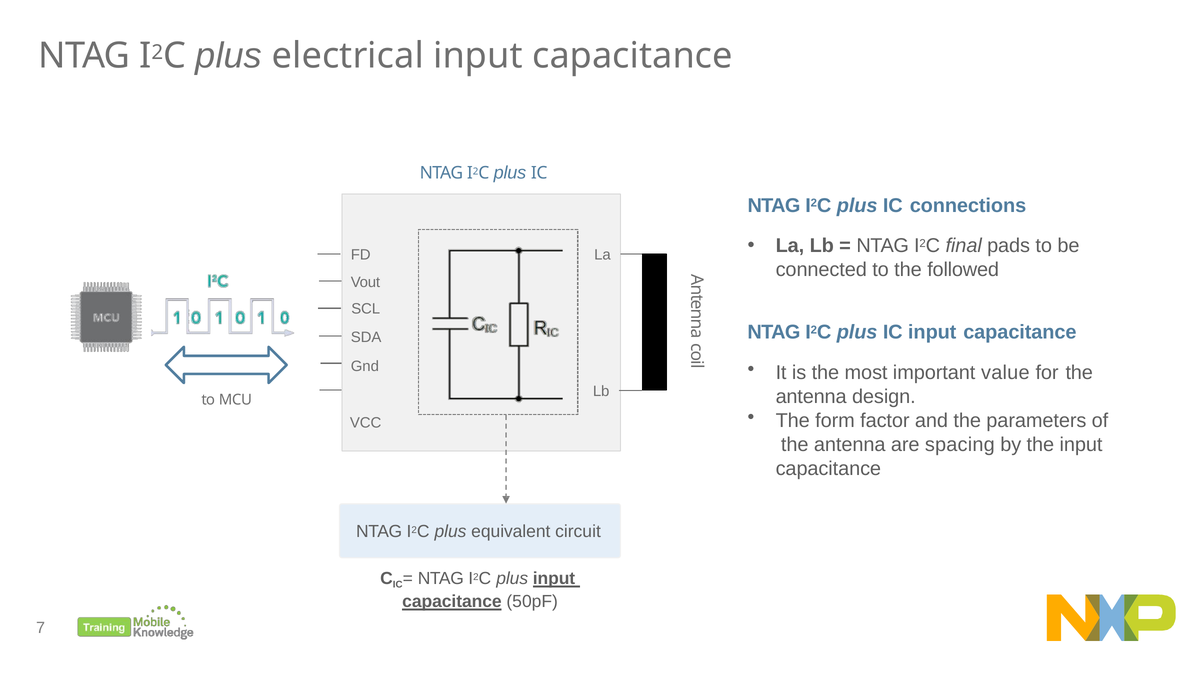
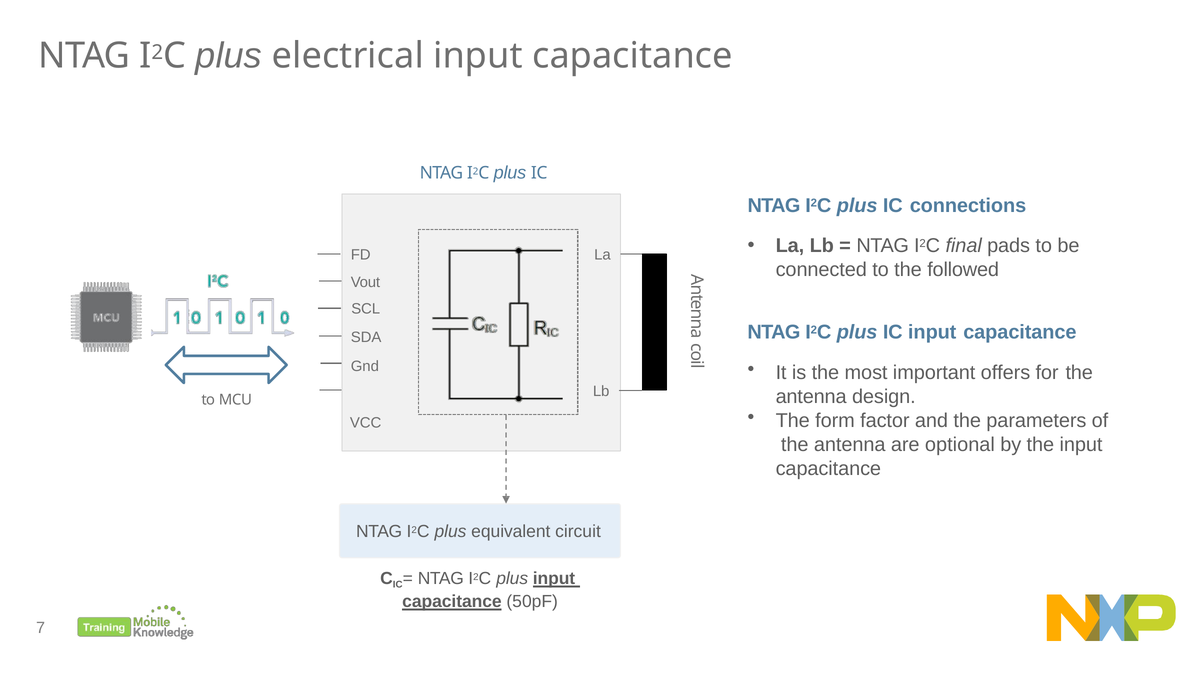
value: value -> offers (1005, 373)
spacing: spacing -> optional (960, 444)
